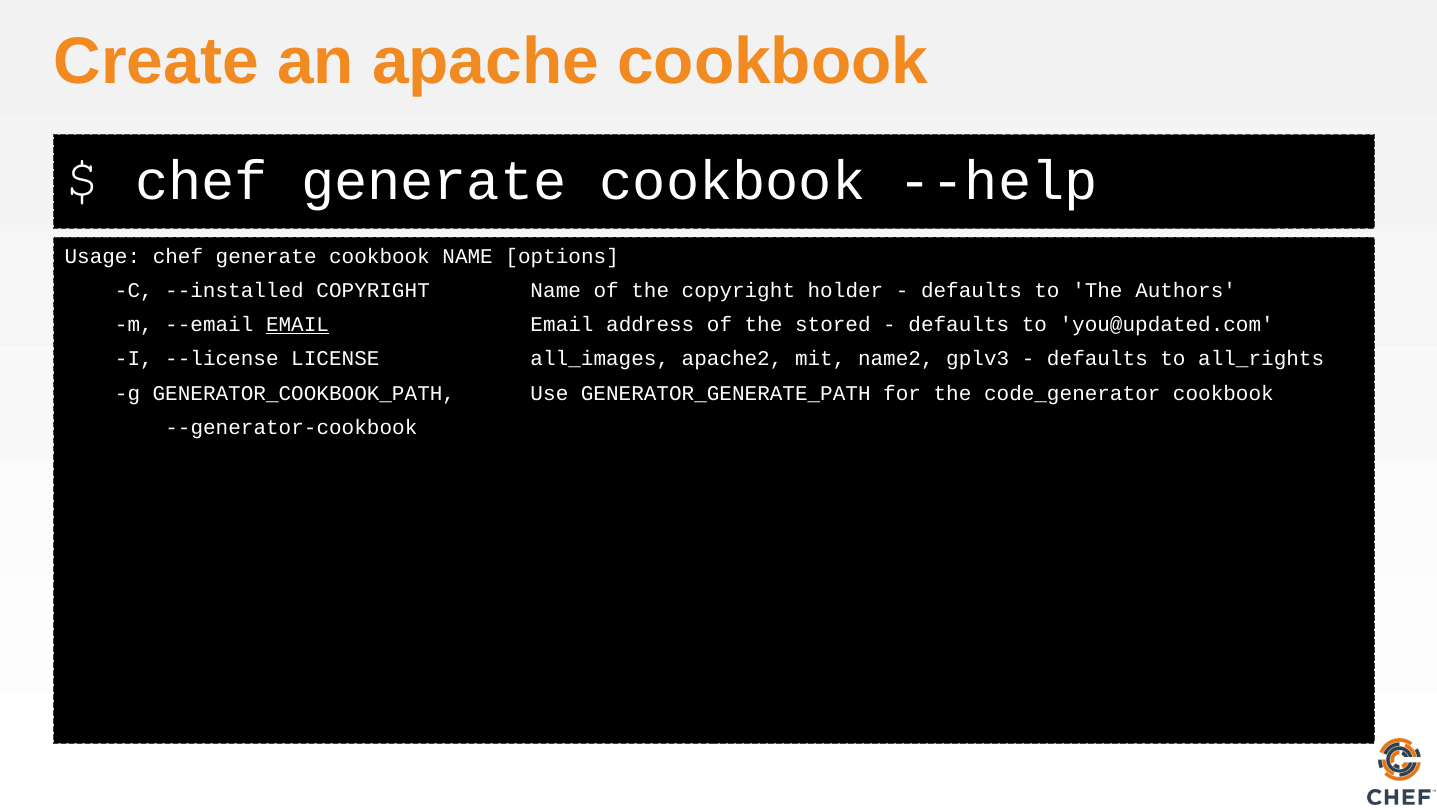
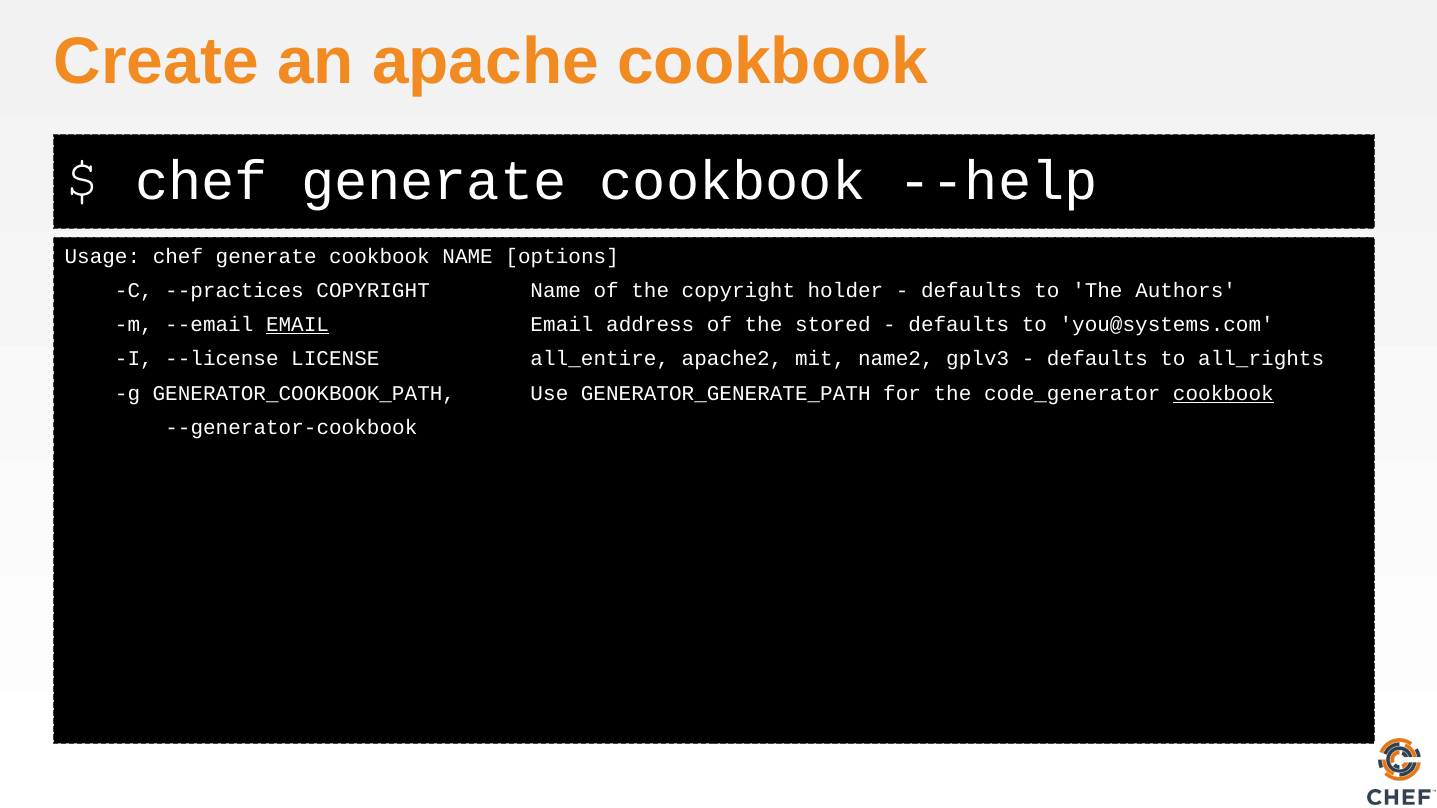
--installed: --installed -> --practices (234, 291)
you@updated.com: you@updated.com -> you@systems.com (1167, 325)
all_images: all_images -> all_entire (600, 359)
cookbook underline: none -> present (1223, 393)
